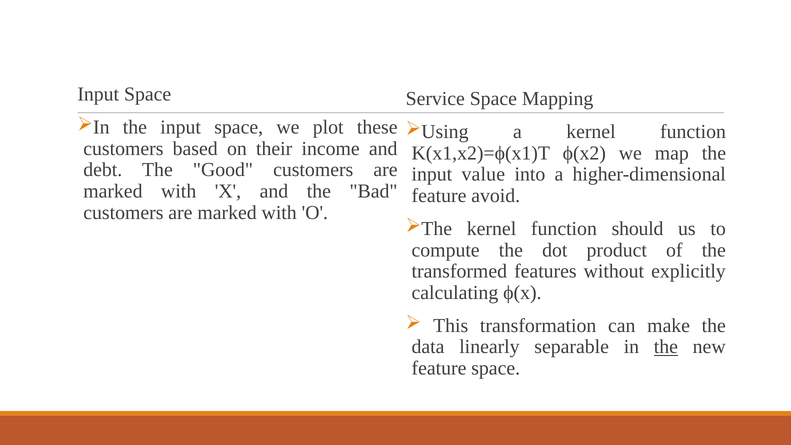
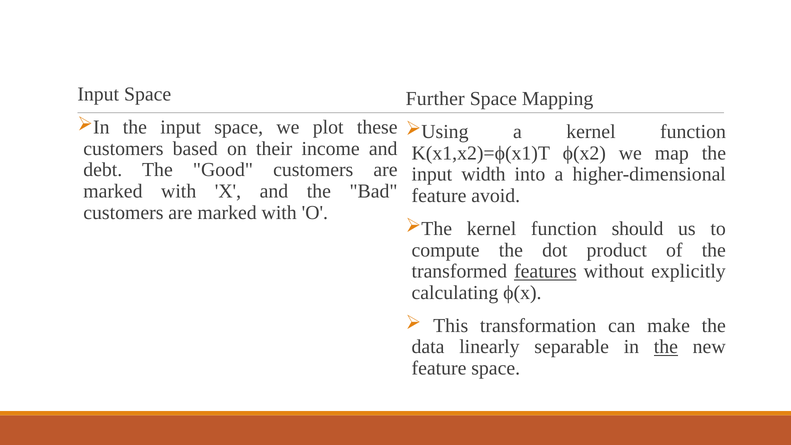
Service: Service -> Further (435, 99)
value: value -> width (484, 174)
features underline: none -> present (545, 271)
